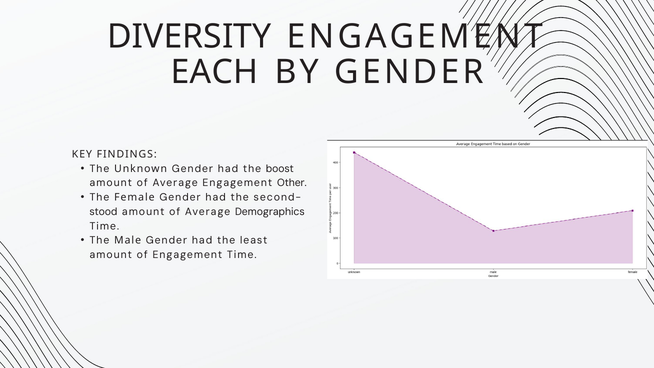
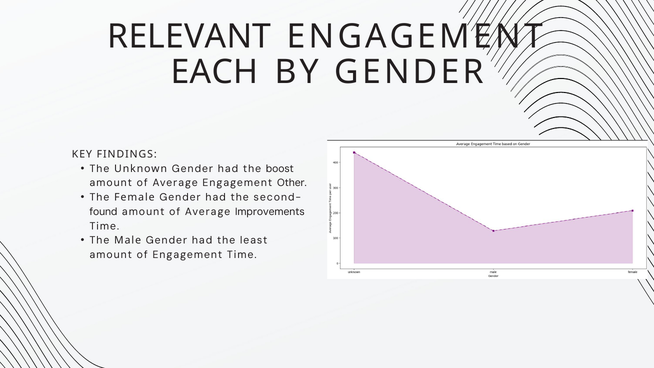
DIVERSITY: DIVERSITY -> RELEVANT (189, 37)
stood: stood -> found (103, 212)
Demographics: Demographics -> Improvements (270, 212)
